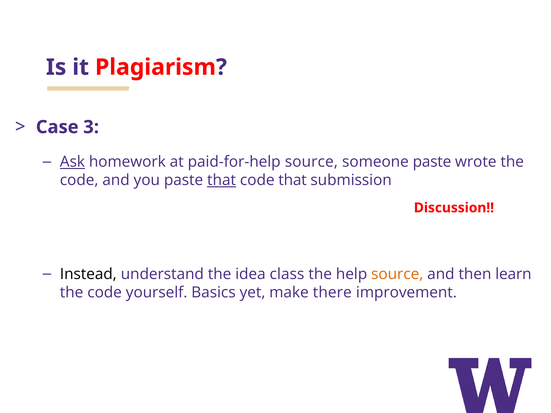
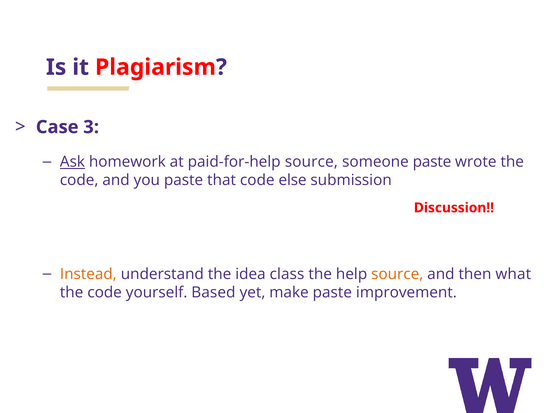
that underline: present -> none (222, 180)
code that: that -> else (293, 180)
Instead colour: black -> orange (88, 274)
learn: learn -> what (513, 274)
Basics: Basics -> Based (213, 293)
make there: there -> paste (332, 293)
